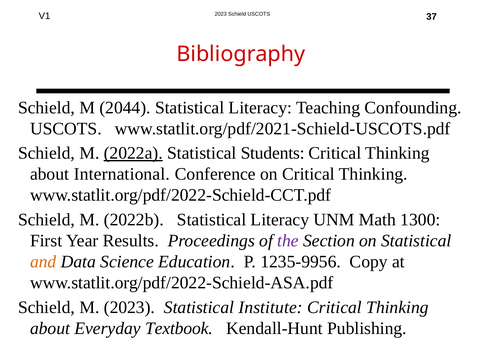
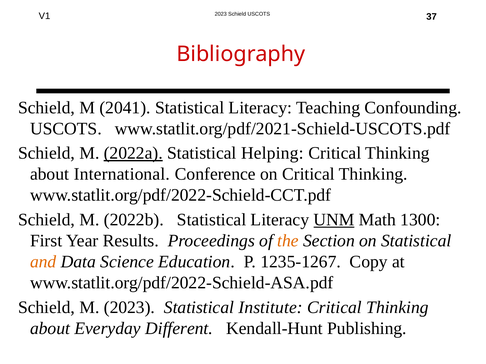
2044: 2044 -> 2041 (125, 108)
Students: Students -> Helping (272, 153)
UNM underline: none -> present (334, 220)
the colour: purple -> orange (288, 241)
1235-9956: 1235-9956 -> 1235-1267 (301, 262)
Textbook: Textbook -> Different (179, 329)
